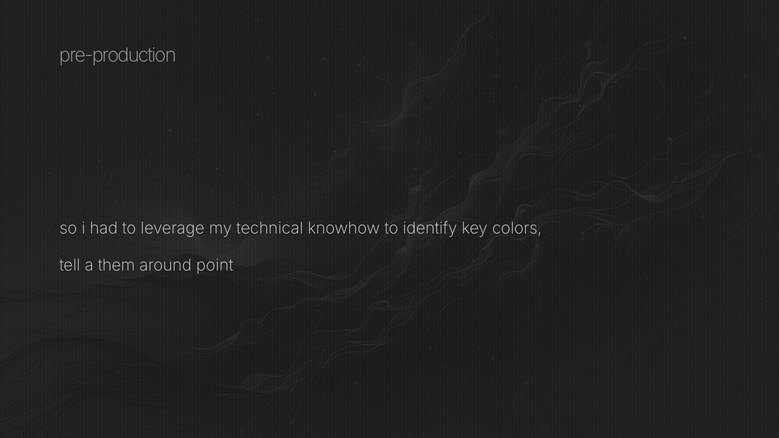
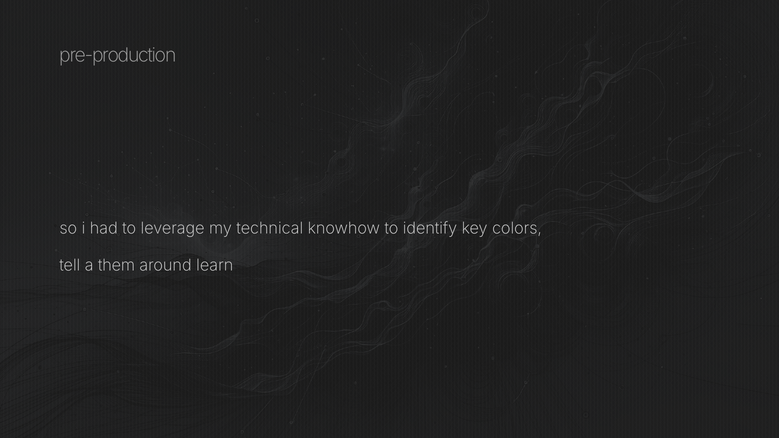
point: point -> learn (215, 266)
